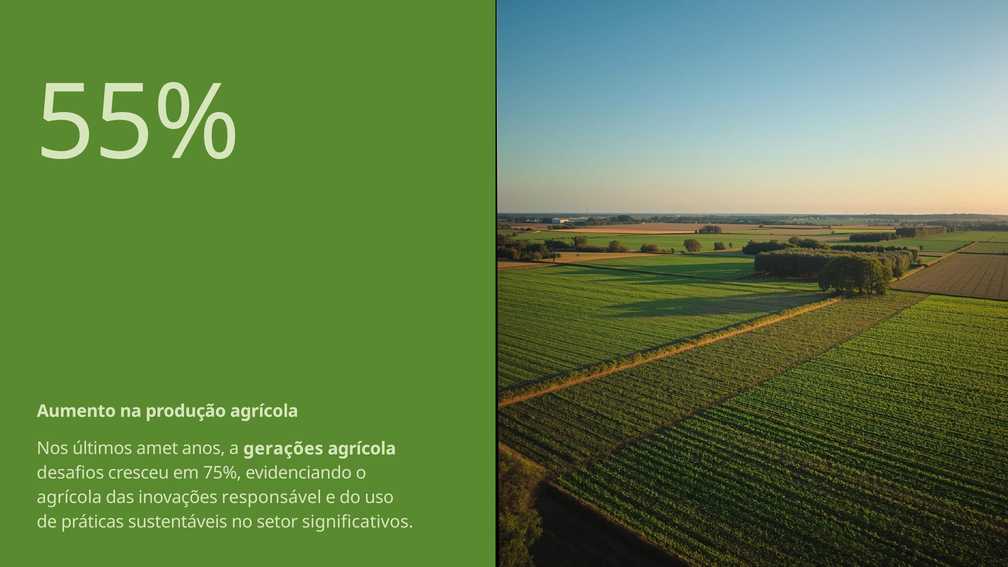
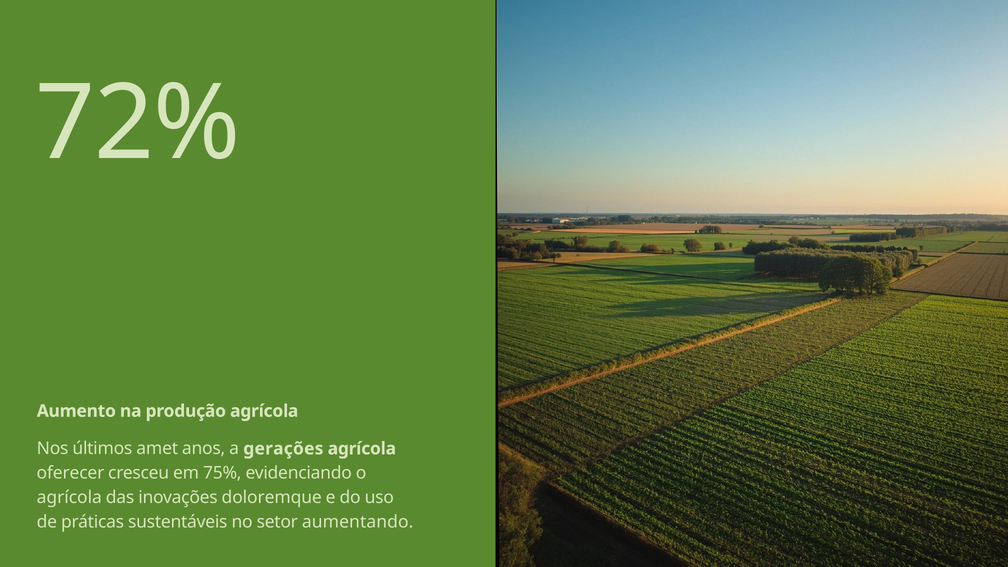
55%: 55% -> 72% (138, 123)
desafios: desafios -> oferecer (70, 473)
responsável: responsável -> doloremque (272, 498)
significativos: significativos -> aumentando (358, 522)
